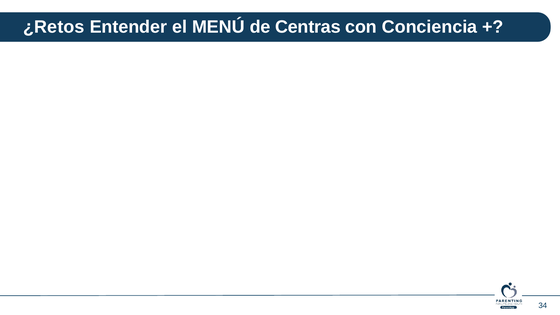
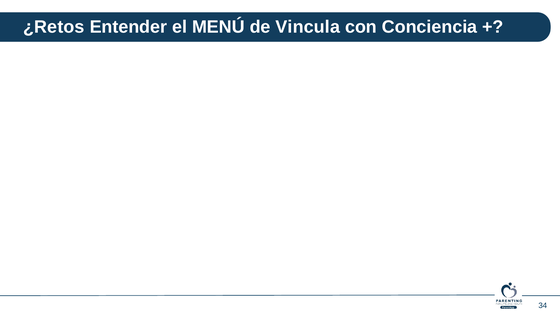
Centras: Centras -> Vincula (308, 27)
